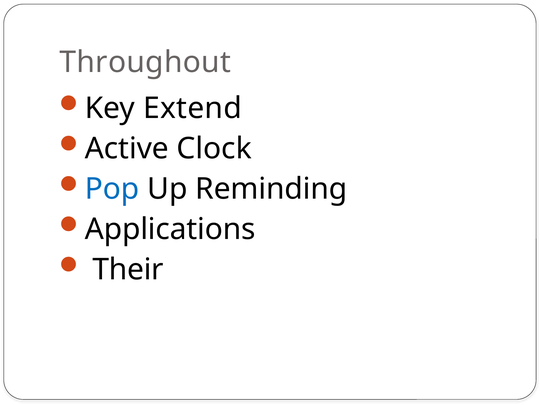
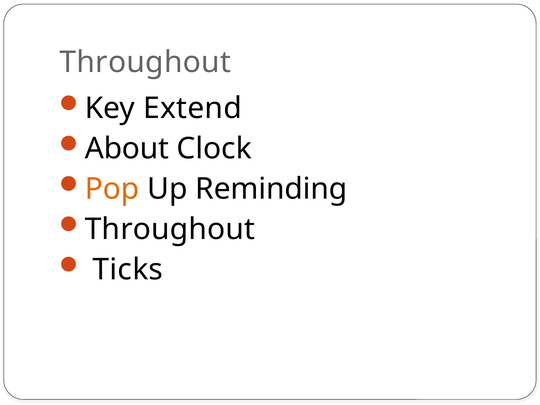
Active: Active -> About (127, 149)
Pop colour: blue -> orange (112, 189)
Applications: Applications -> Throughout (170, 229)
Their: Their -> Ticks (128, 270)
